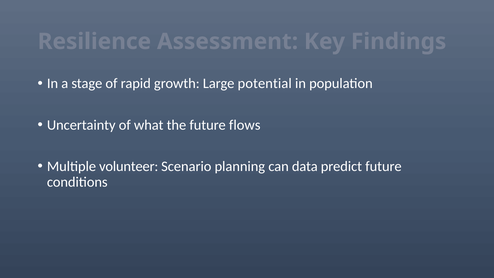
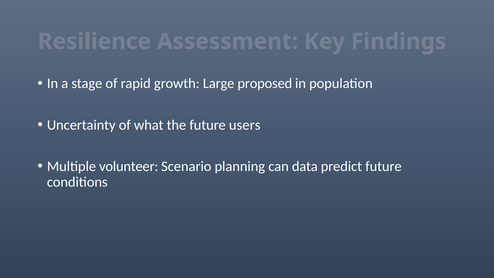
potential: potential -> proposed (265, 84)
flows: flows -> users (245, 125)
